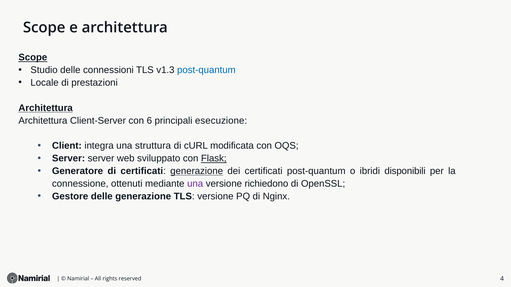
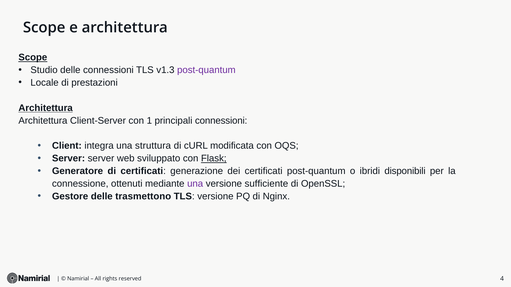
post-quantum colour: blue -> purple (206, 70)
6: 6 -> 1 (149, 121)
principali esecuzione: esecuzione -> connessioni (221, 121)
generazione underline: present -> none (197, 171)
richiedono: richiedono -> sufficiente (266, 184)
delle generazione: generazione -> trasmettono (143, 197)
